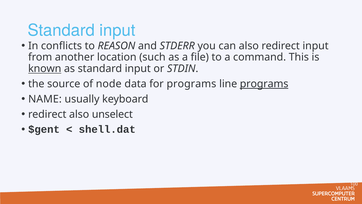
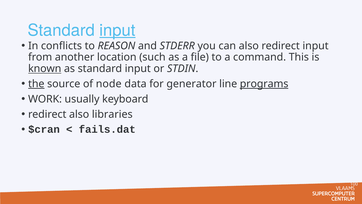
input underline: none -> present (117, 30)
the underline: none -> present (36, 84)
for programs: programs -> generator (191, 84)
NAME: NAME -> WORK (45, 99)
unselect: unselect -> libraries (112, 114)
$gent: $gent -> $cran (44, 129)
shell.dat: shell.dat -> fails.dat (107, 129)
